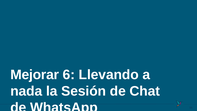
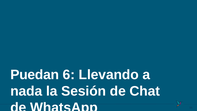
Mejorar: Mejorar -> Puedan (35, 75)
